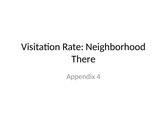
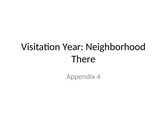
Rate: Rate -> Year (73, 47)
